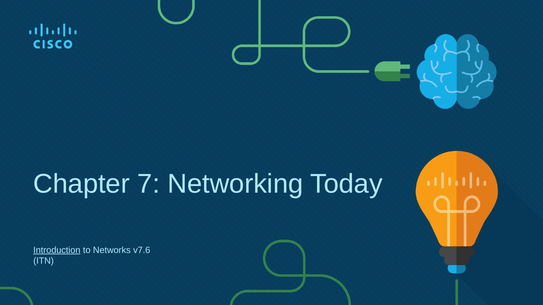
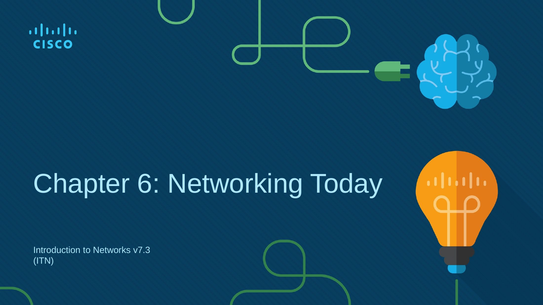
7: 7 -> 6 (149, 184)
Introduction underline: present -> none (57, 251)
v7.6: v7.6 -> v7.3 (142, 251)
